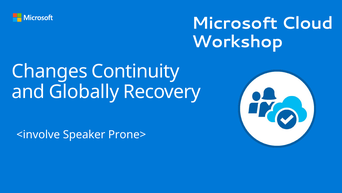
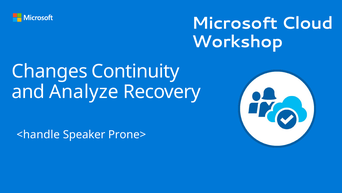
Globally: Globally -> Analyze (84, 91)
<involve: <involve -> <handle (38, 134)
